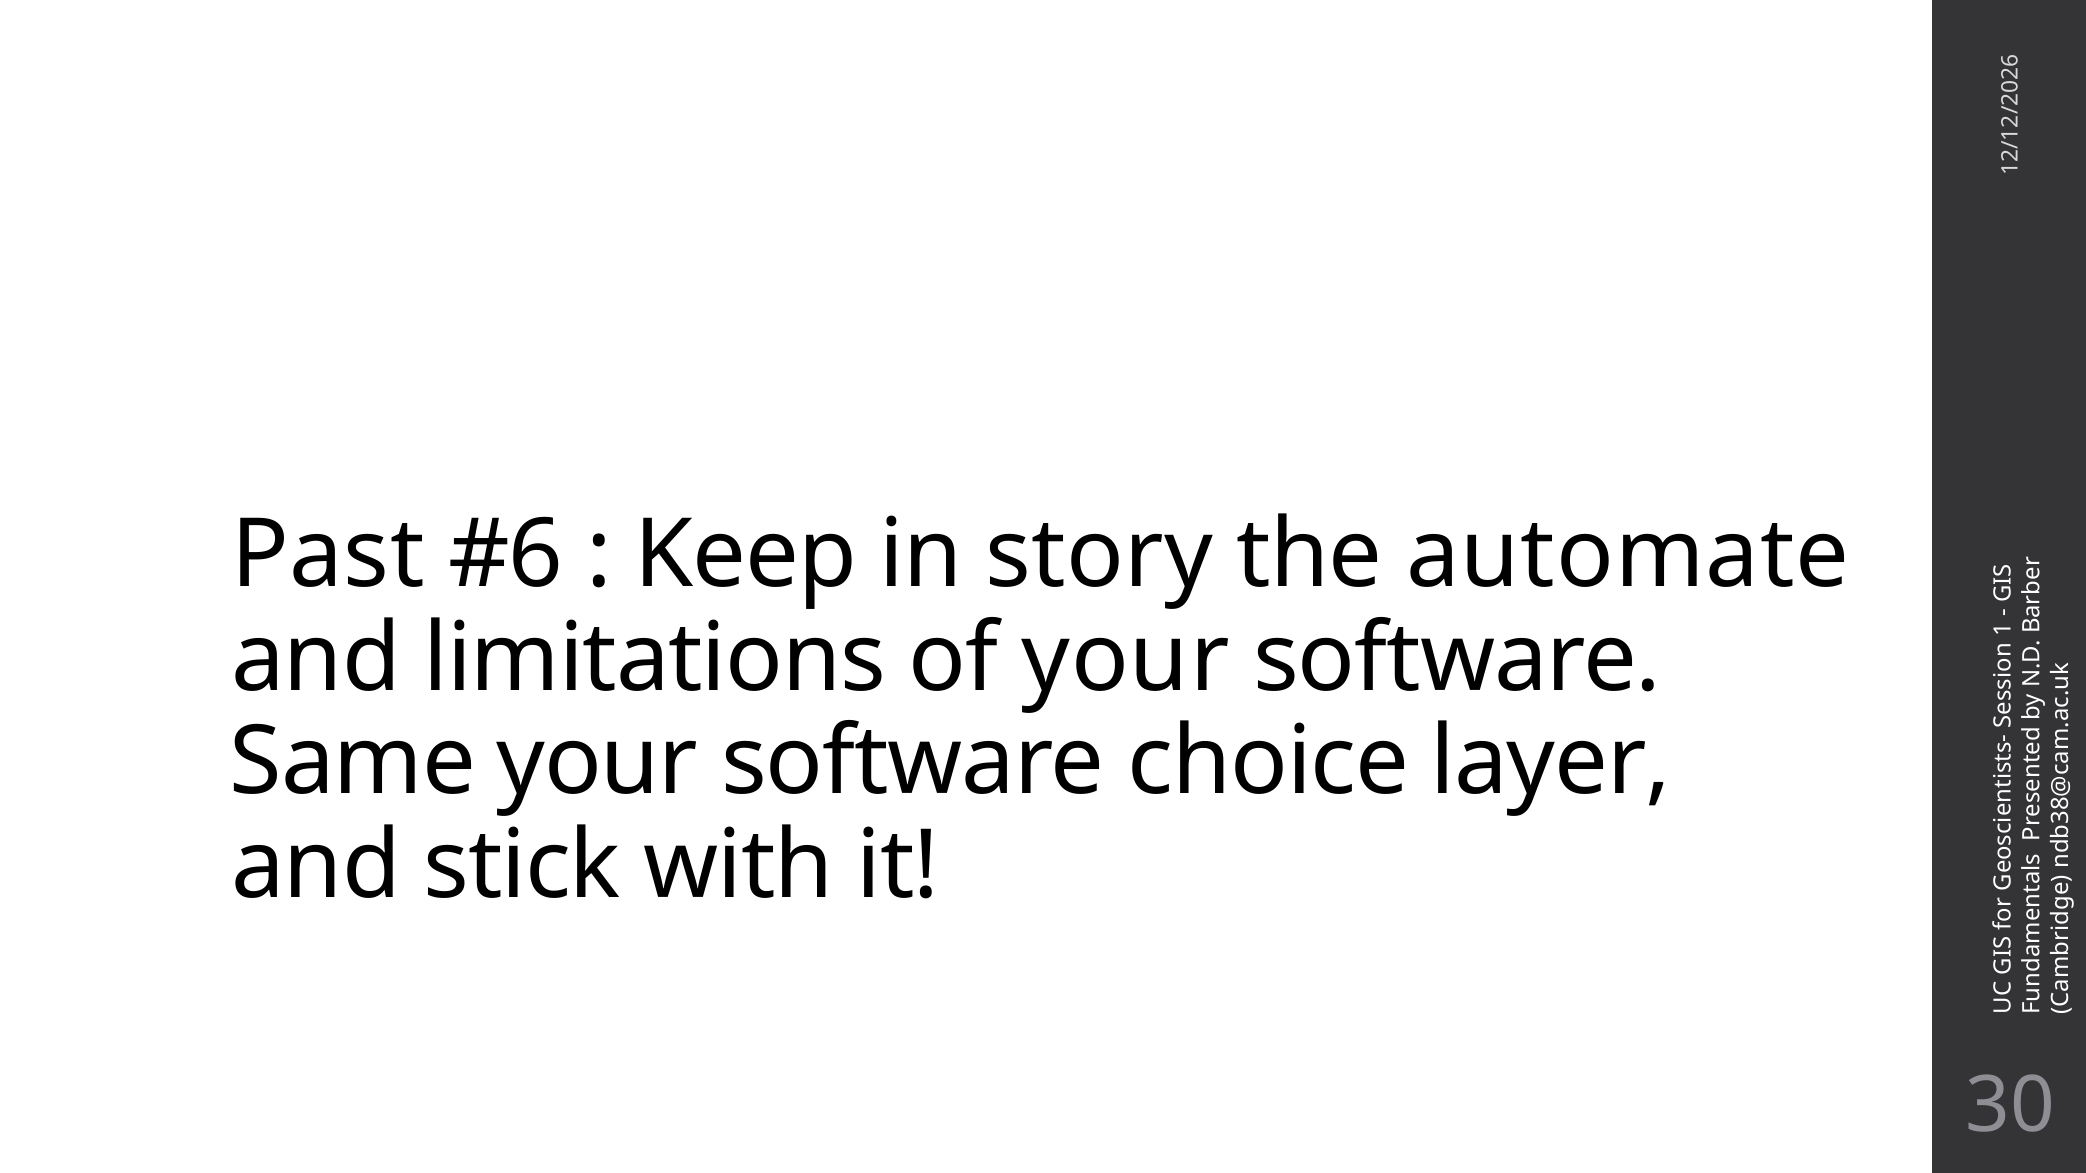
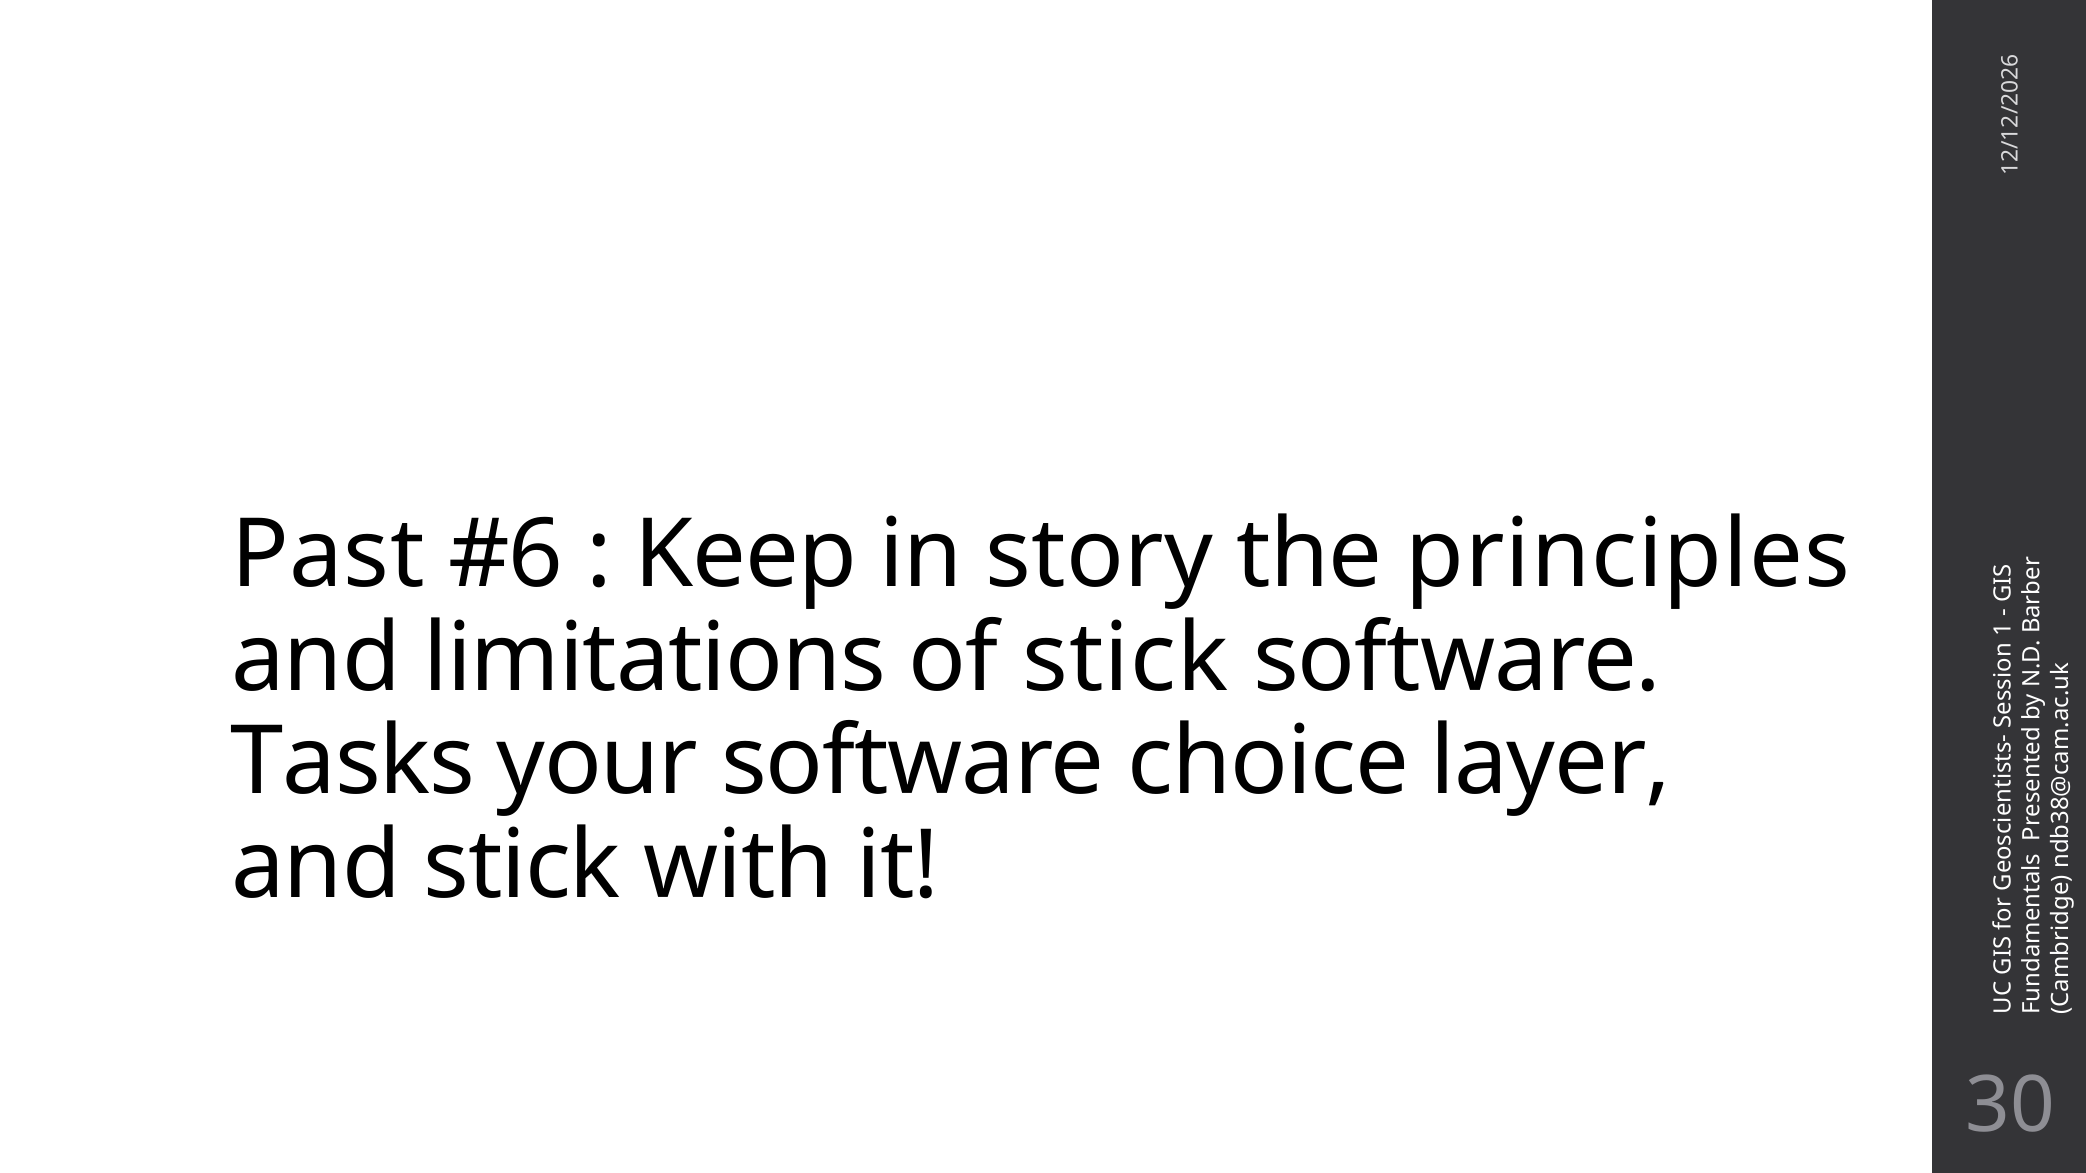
automate: automate -> principles (1628, 556)
of your: your -> stick (1125, 659)
Same: Same -> Tasks (353, 762)
